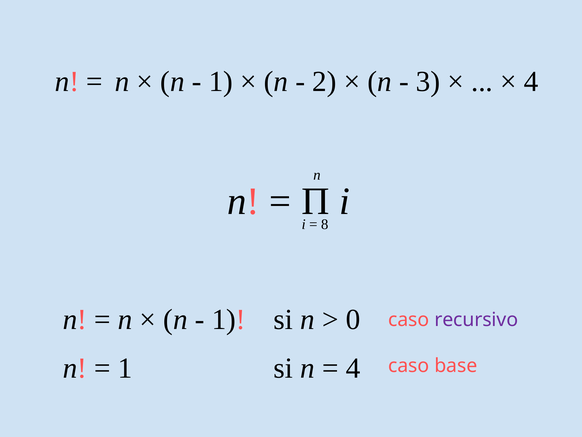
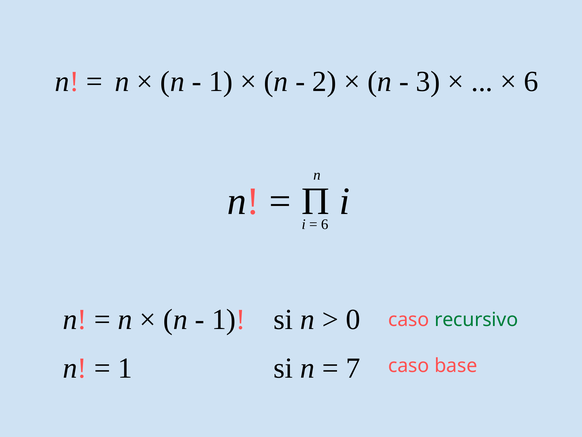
4: 4 -> 6 (531, 81)
8: 8 -> 6 (325, 224)
recursivo colour: purple -> green (476, 319)
4: 4 -> 7 (353, 368)
